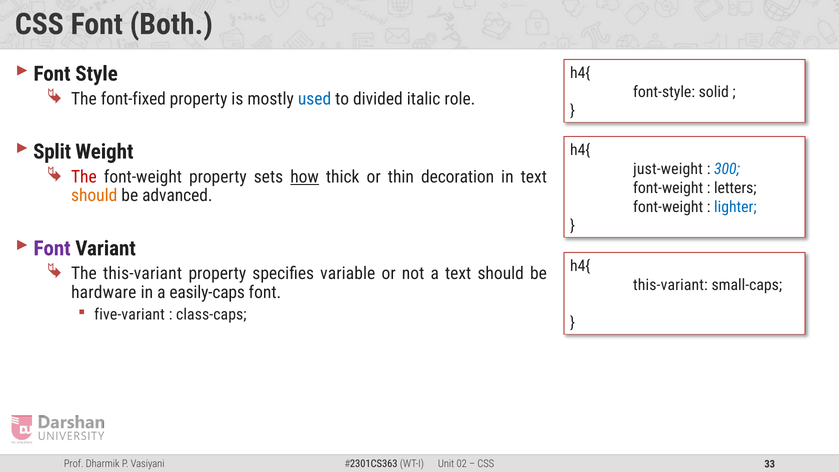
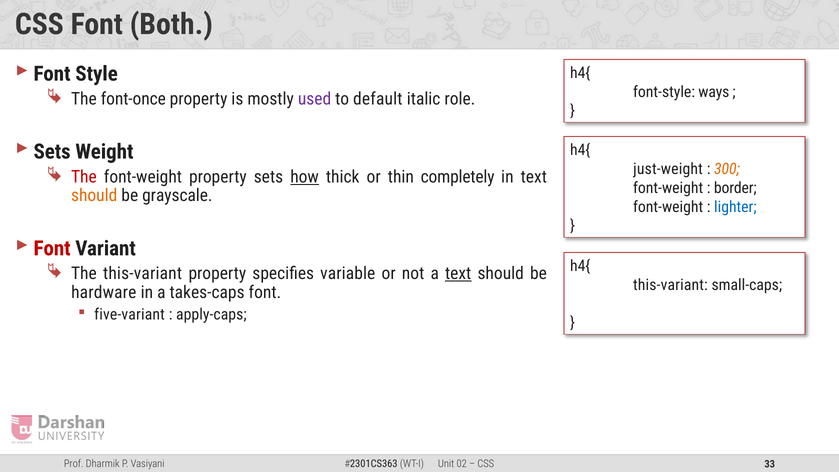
solid: solid -> ways (714, 92)
font-fixed: font-fixed -> font-once (133, 99)
used colour: blue -> purple (315, 99)
divided: divided -> default (378, 99)
Split: Split -> Sets (52, 152)
300 colour: blue -> orange (727, 169)
decoration: decoration -> completely (458, 177)
letters: letters -> border (735, 188)
advanced: advanced -> grayscale (177, 196)
Font colour: purple -> red (52, 248)
text underline: none -> present (458, 273)
easily-caps: easily-caps -> takes-caps (207, 292)
class-caps: class-caps -> apply-caps (211, 315)
